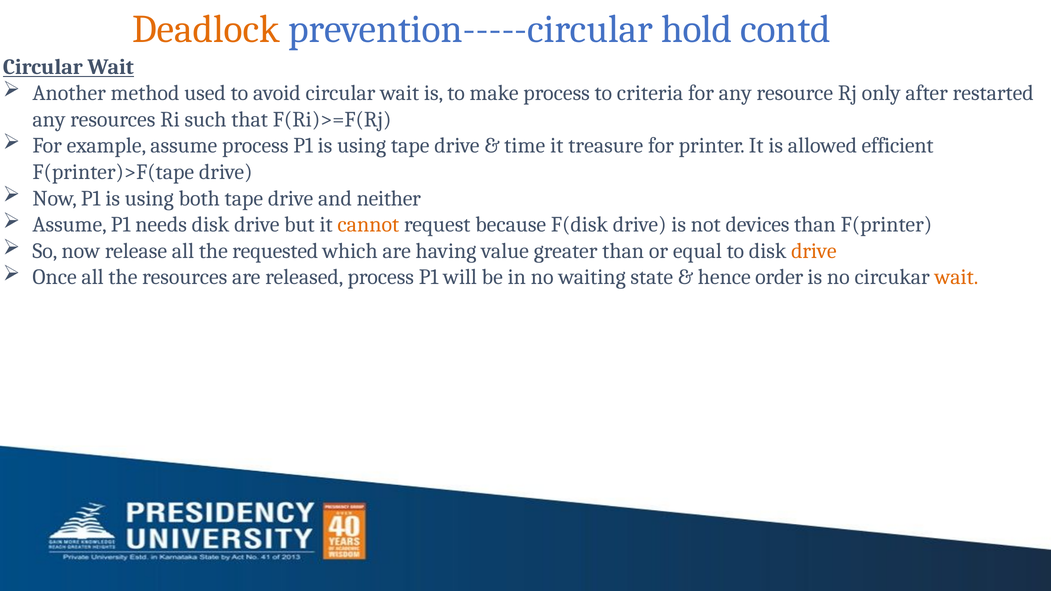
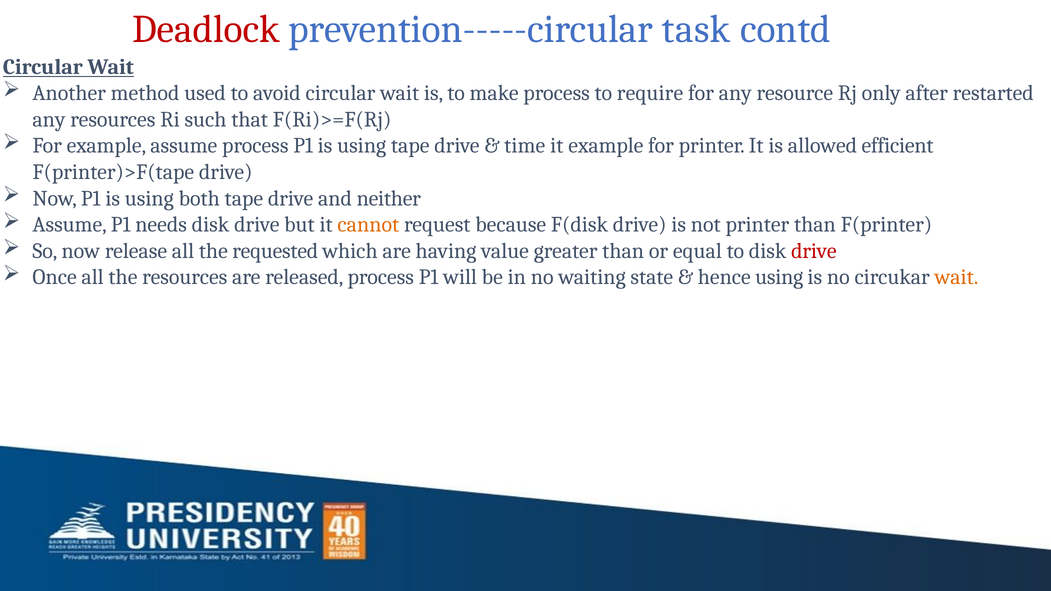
Deadlock colour: orange -> red (206, 29)
hold: hold -> task (696, 29)
criteria: criteria -> require (650, 93)
it treasure: treasure -> example (606, 146)
not devices: devices -> printer (757, 225)
drive colour: orange -> red (814, 251)
hence order: order -> using (779, 277)
